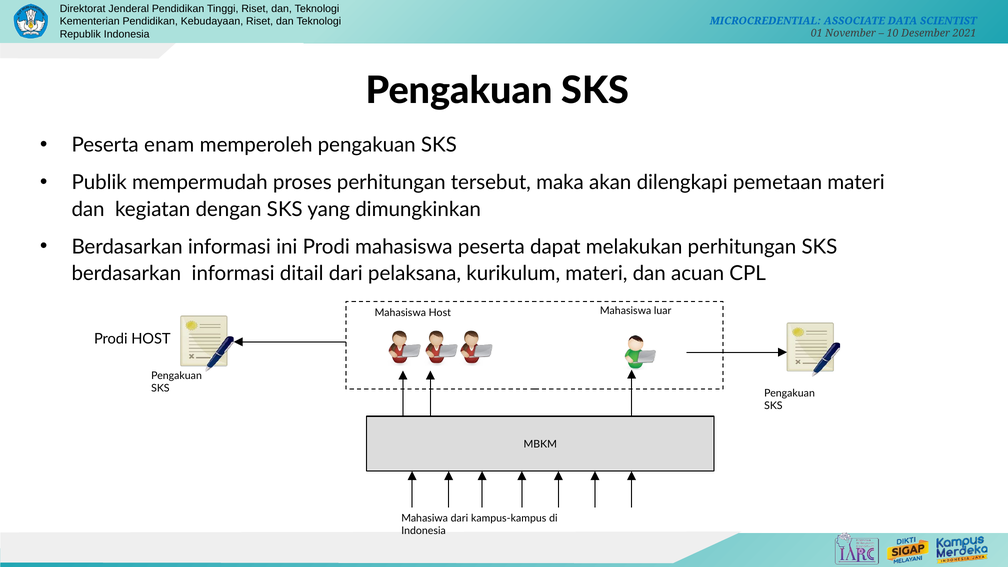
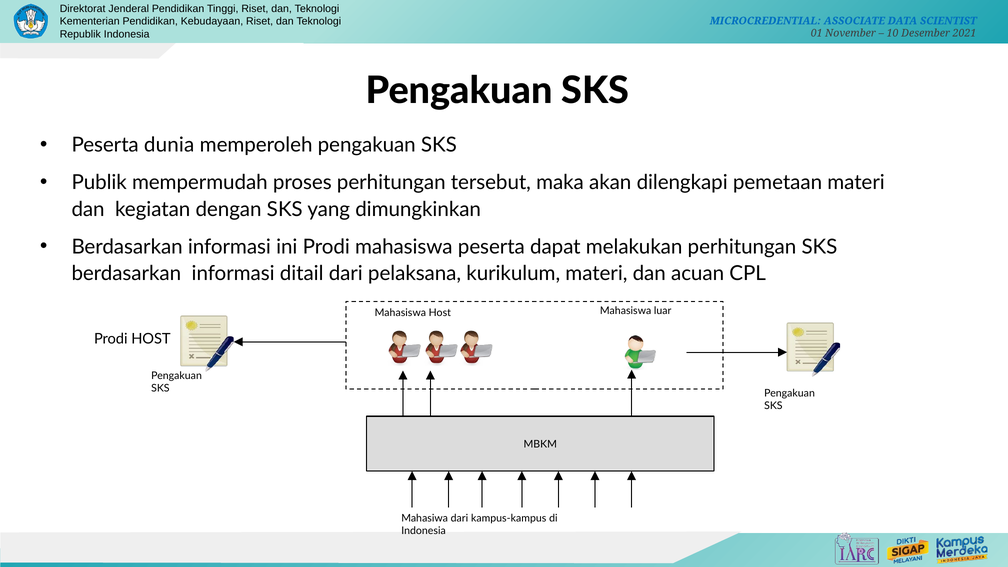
enam: enam -> dunia (169, 145)
